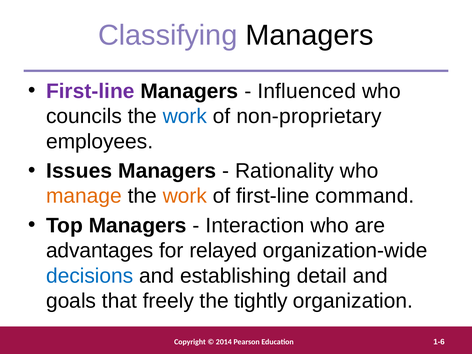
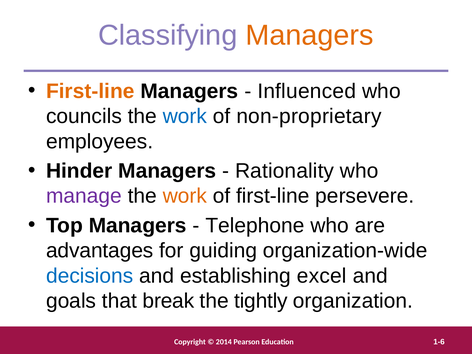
Managers colour: black -> orange (309, 35)
First-line colour: purple -> orange (90, 91)
Issues: Issues -> Hinder (79, 171)
manage colour: orange -> purple (84, 196)
command: command -> persevere (365, 196)
Interaction: Interaction -> Telephone (255, 225)
relayed: relayed -> guiding (223, 251)
detail: detail -> excel (322, 276)
freely: freely -> break (168, 301)
